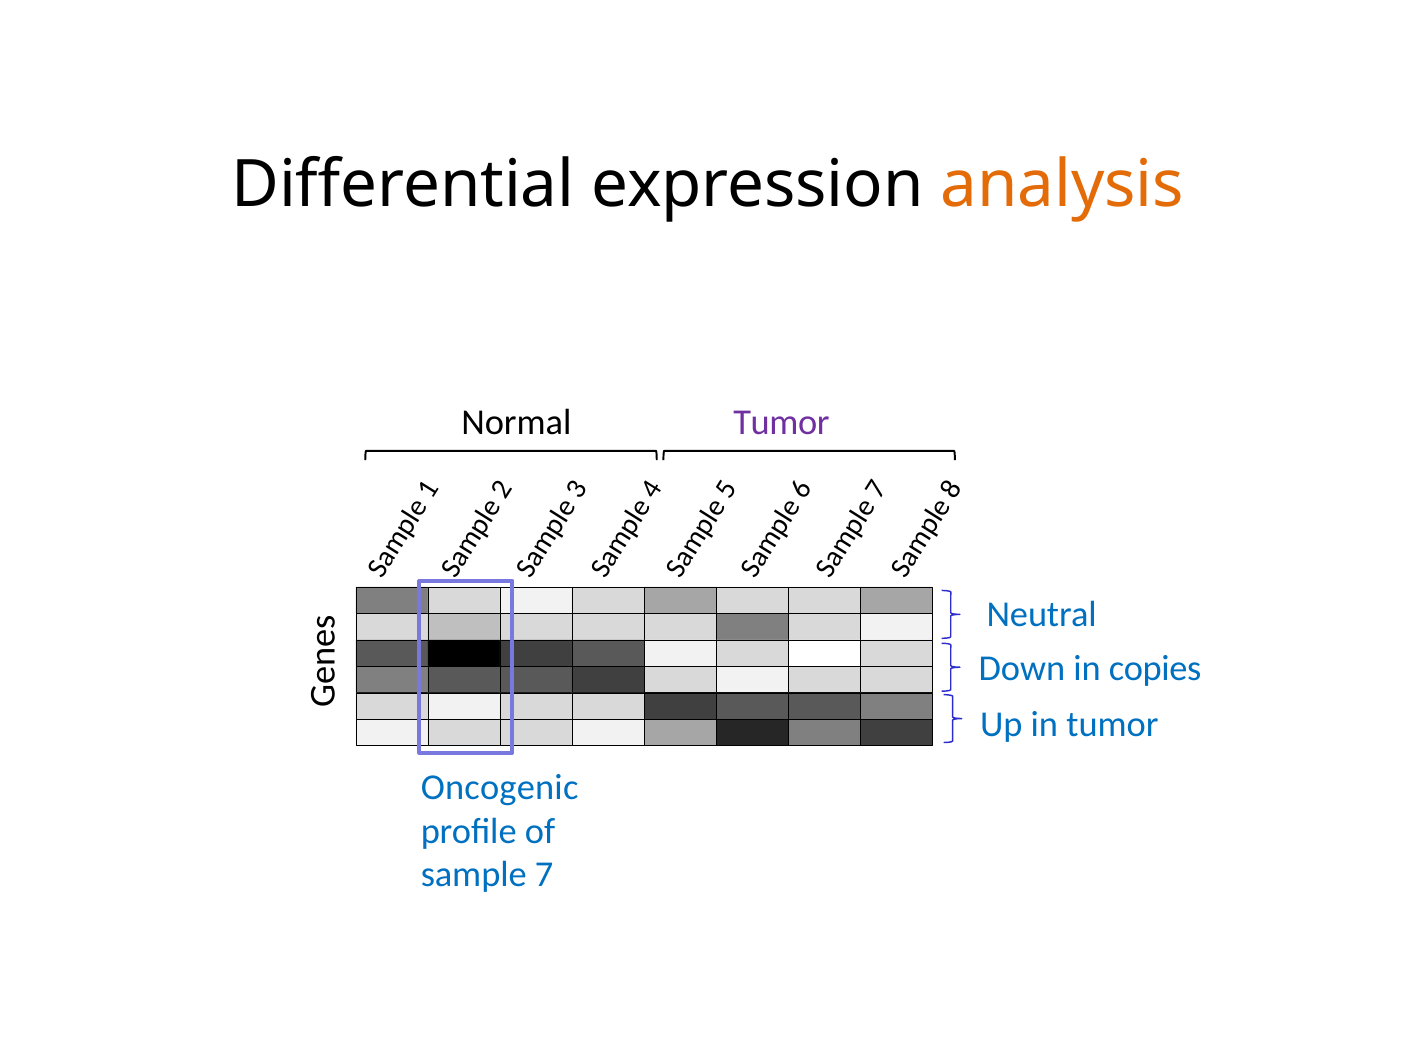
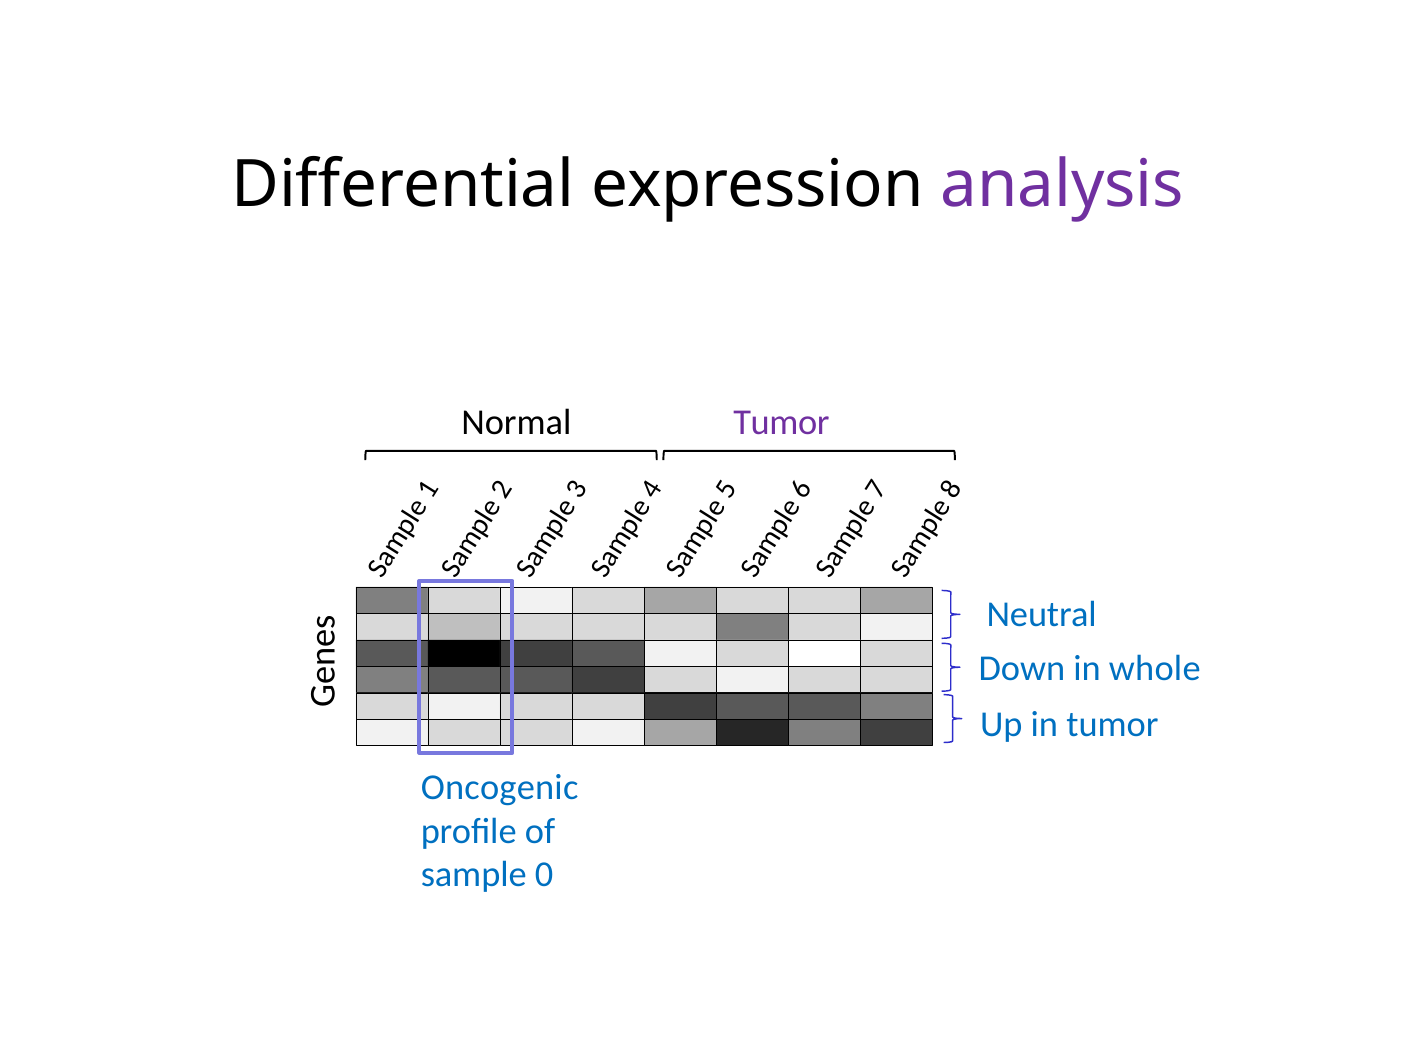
analysis colour: orange -> purple (1062, 185)
copies: copies -> whole (1155, 669)
sample 7: 7 -> 0 (544, 875)
